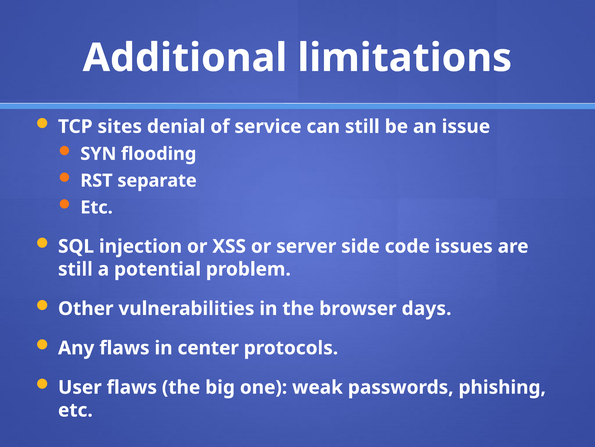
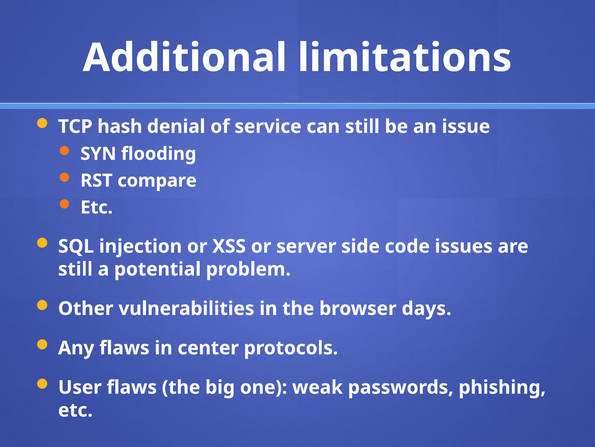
sites: sites -> hash (120, 126)
separate: separate -> compare (157, 180)
